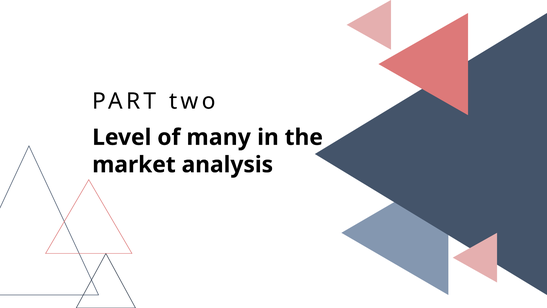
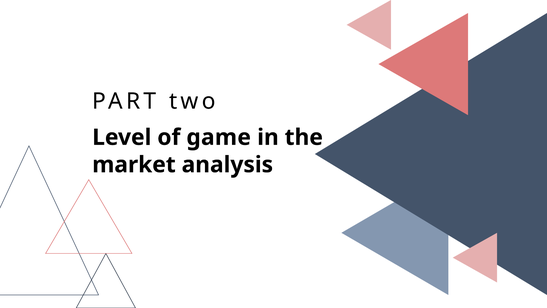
many: many -> game (219, 137)
